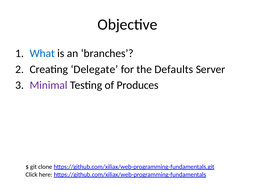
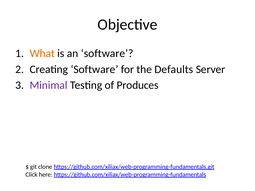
What colour: blue -> orange (42, 54)
an branches: branches -> software (107, 54)
Creating Delegate: Delegate -> Software (94, 69)
